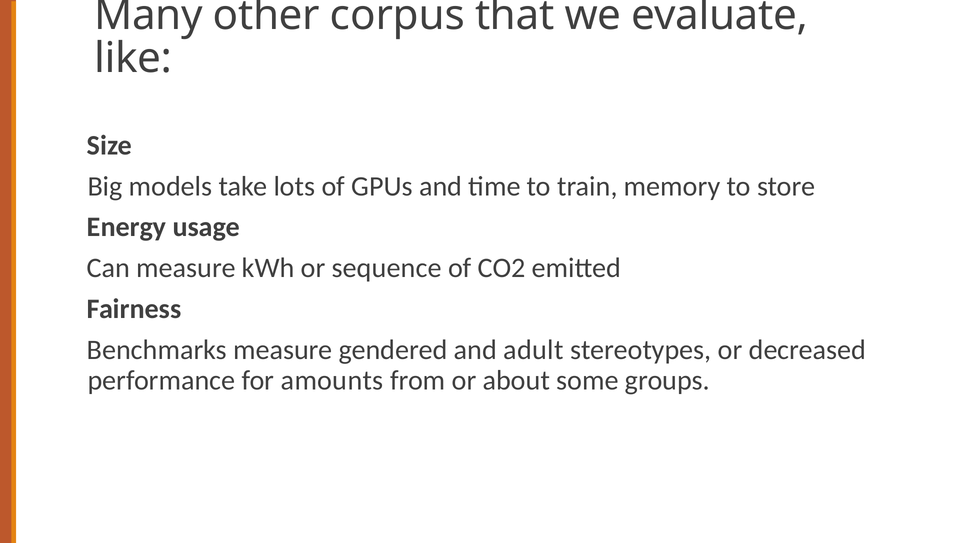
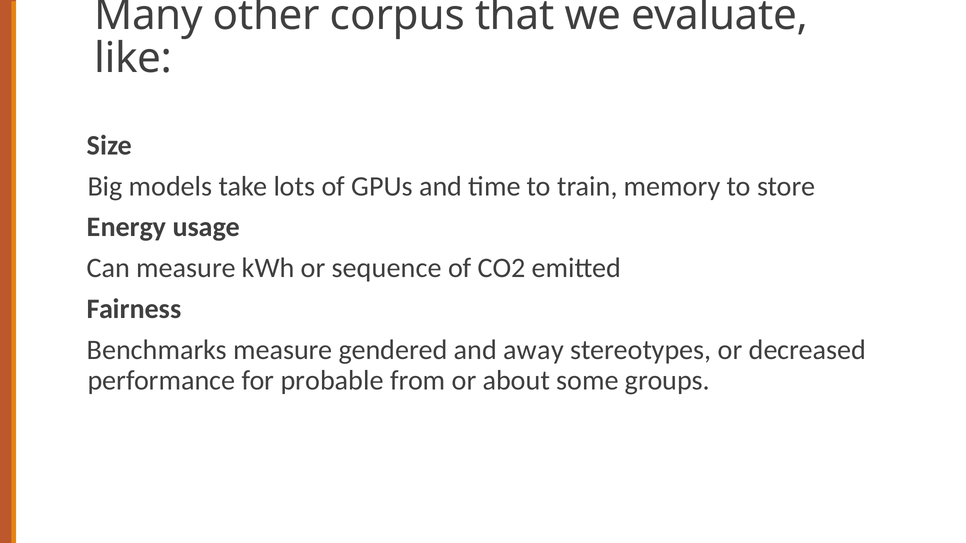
adult: adult -> away (533, 350)
amounts: amounts -> probable (332, 381)
